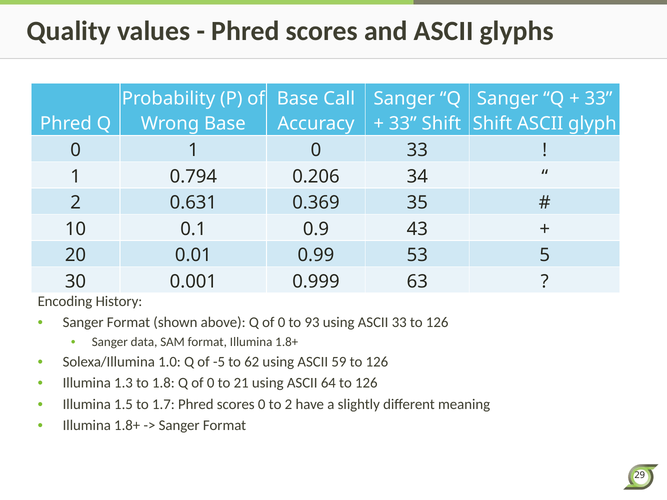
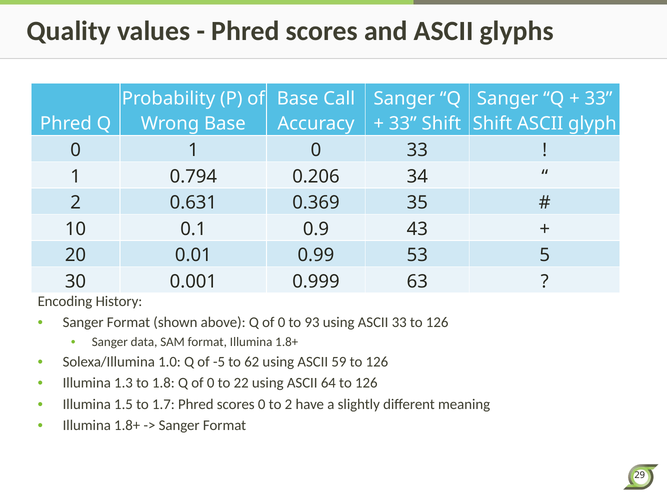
21: 21 -> 22 (241, 383)
